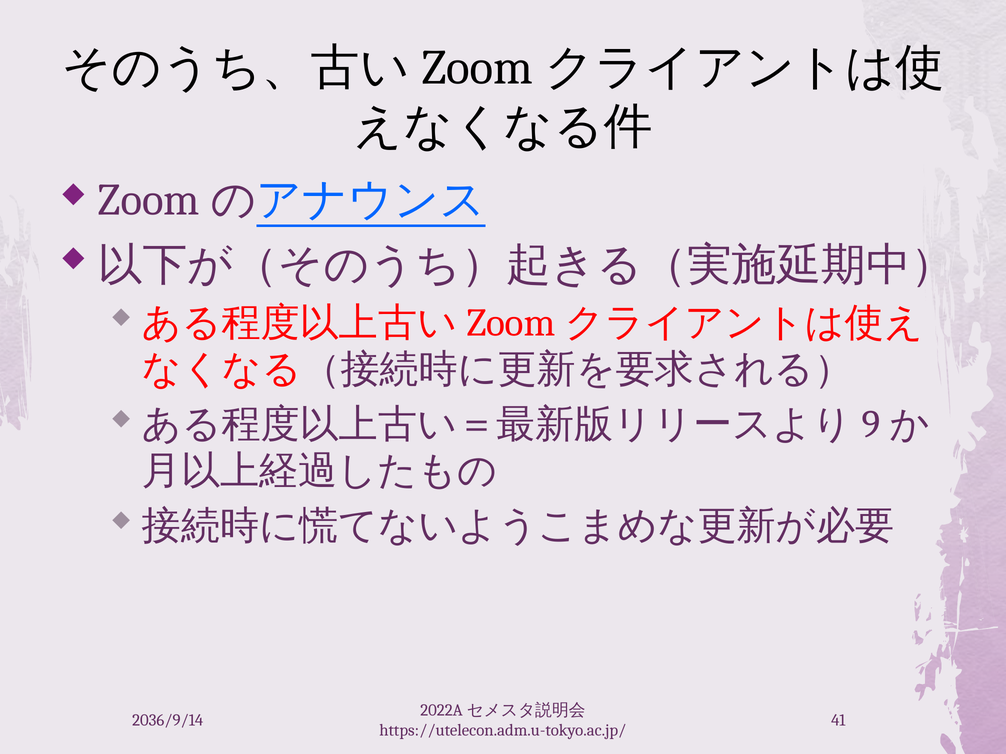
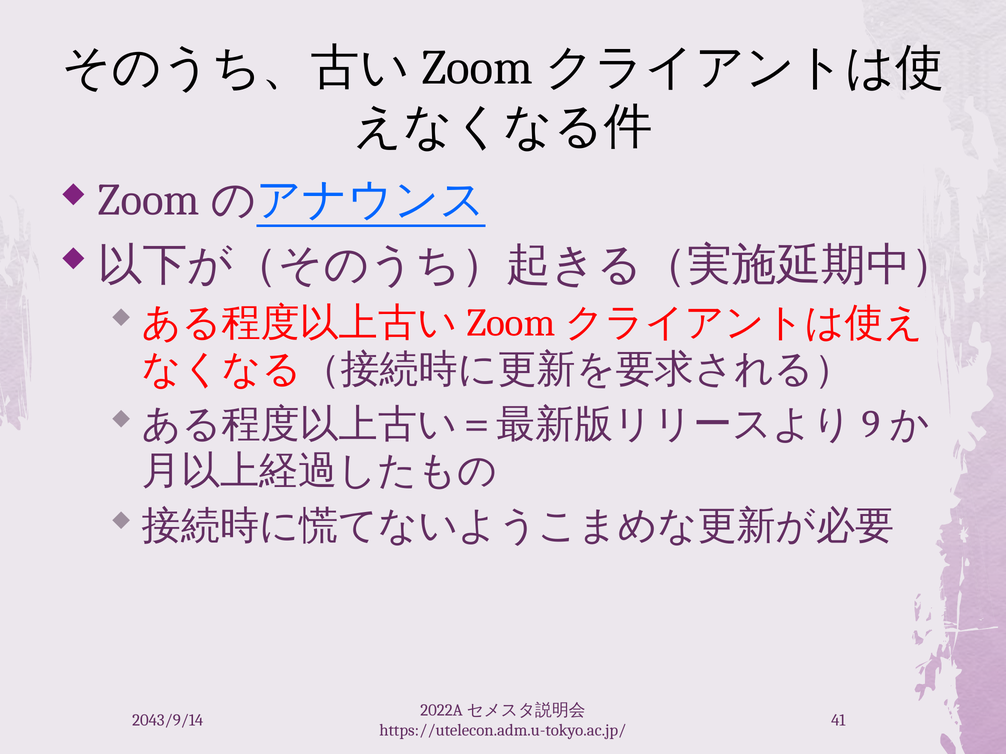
2036/9/14: 2036/9/14 -> 2043/9/14 (168, 721)
